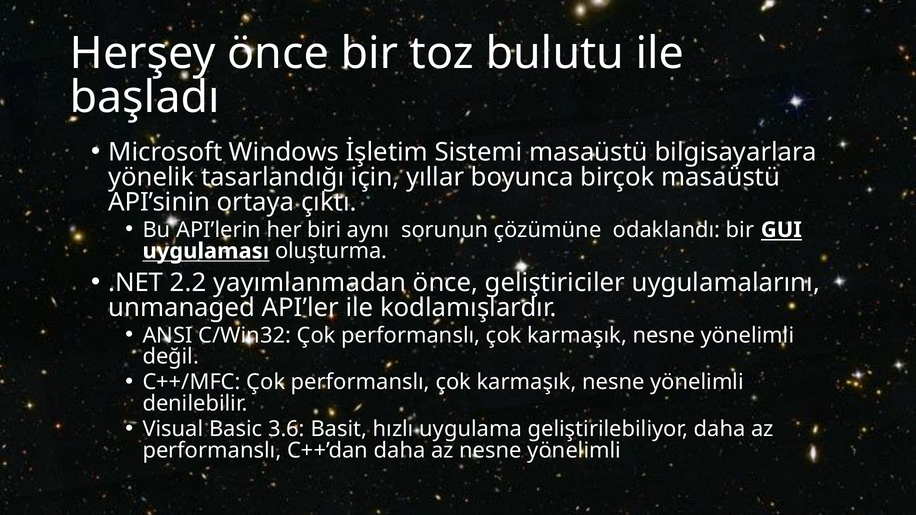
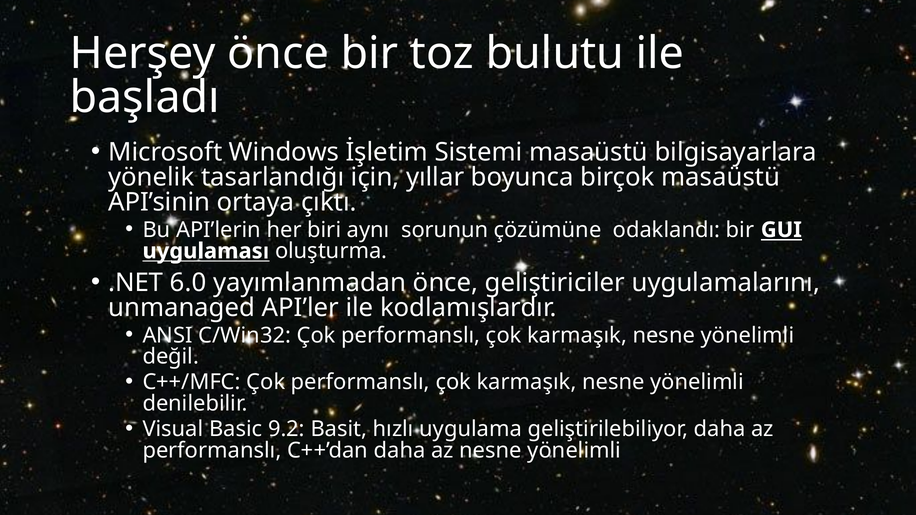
2.2: 2.2 -> 6.0 (188, 283)
3.6: 3.6 -> 9.2 (286, 429)
